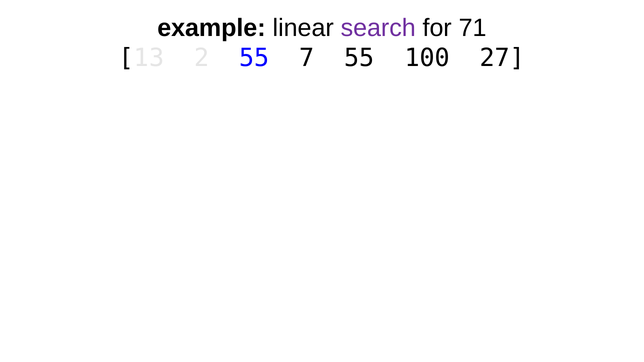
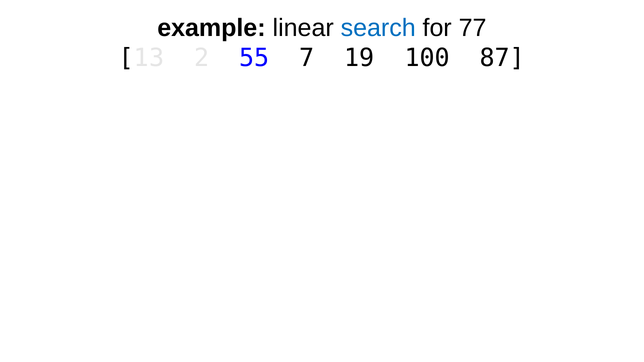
search colour: purple -> blue (378, 28)
71: 71 -> 77 (473, 28)
7 55: 55 -> 19 (359, 58)
27: 27 -> 87 (502, 58)
